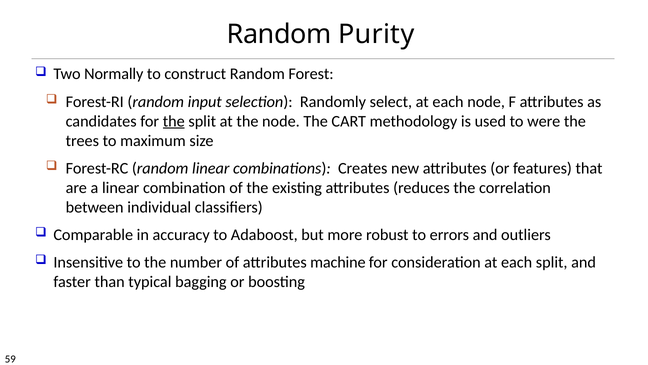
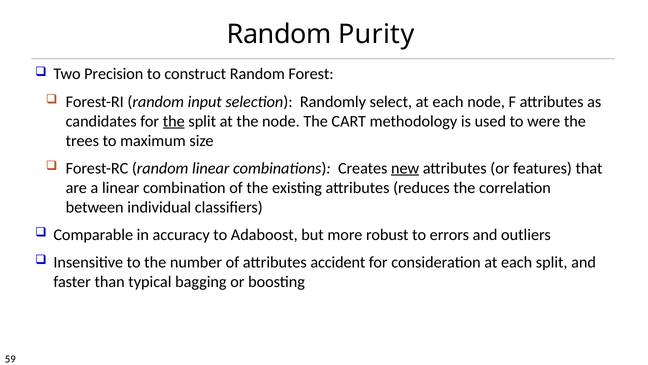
Normally: Normally -> Precision (114, 74)
new underline: none -> present (405, 168)
machine: machine -> accident (338, 262)
